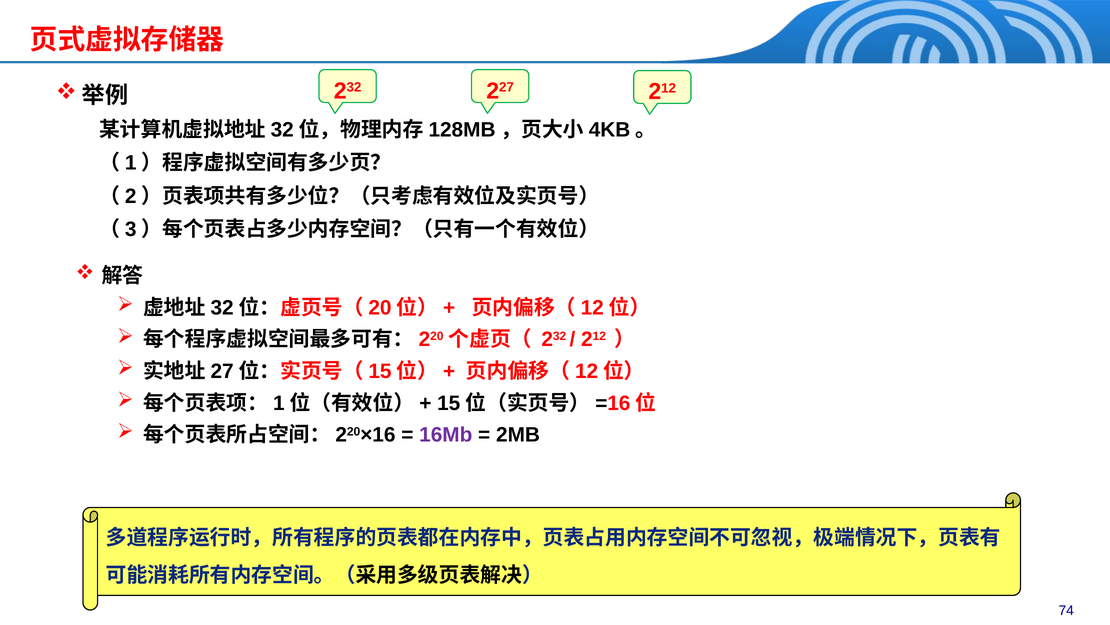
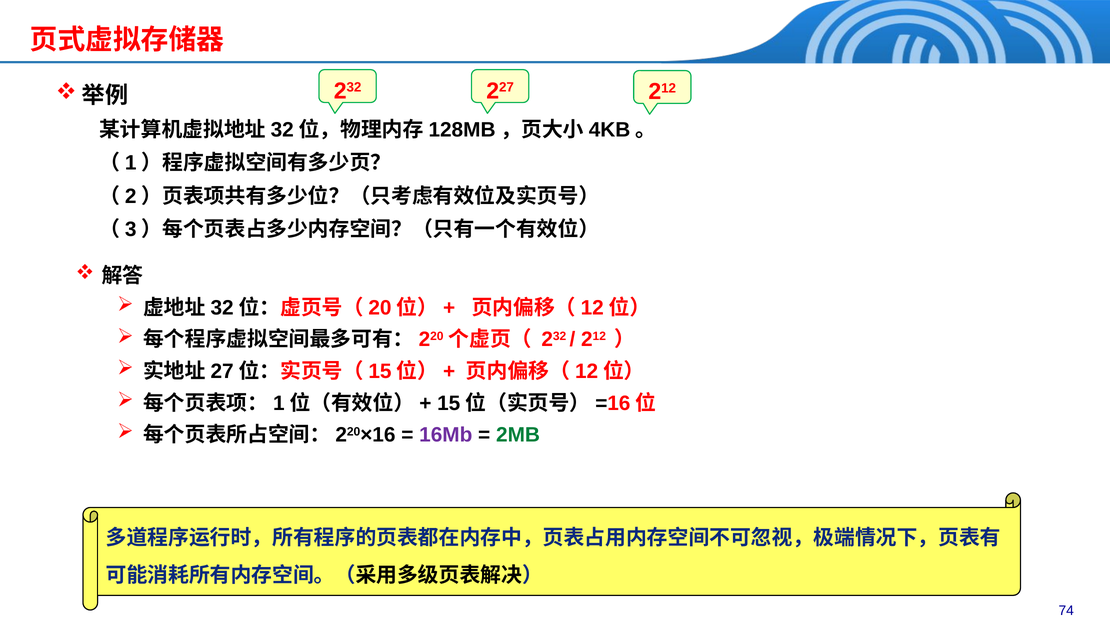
2MB colour: black -> green (518, 435)
